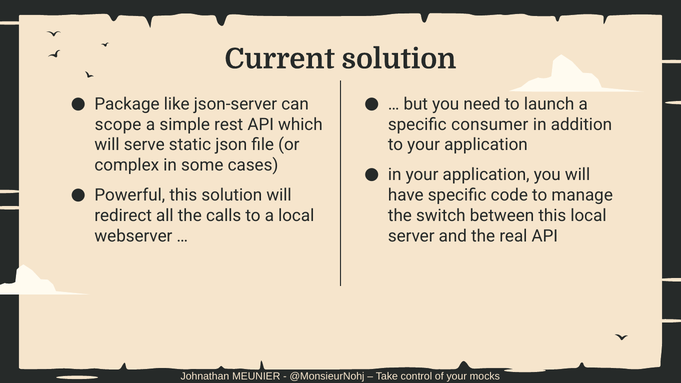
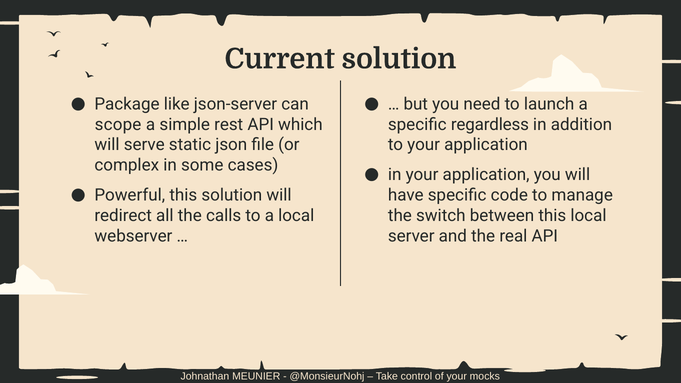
consumer: consumer -> regardless (490, 124)
